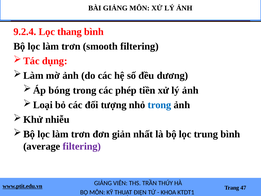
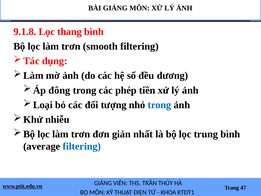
9.2.4: 9.2.4 -> 9.1.8 (25, 32)
bóng: bóng -> đông (59, 90)
filtering colour: purple -> blue (82, 146)
